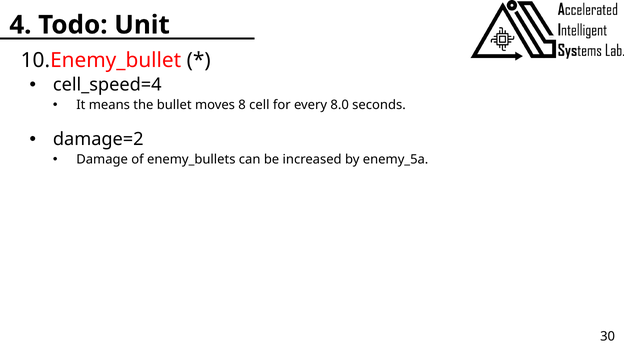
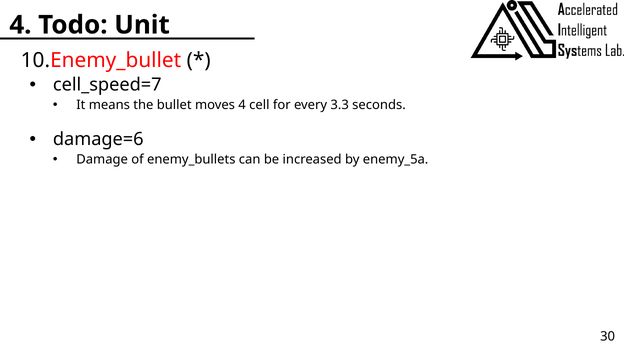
cell_speed=4: cell_speed=4 -> cell_speed=7 (107, 85)
moves 8: 8 -> 4 (242, 105)
8.0: 8.0 -> 3.3 (340, 105)
damage=2: damage=2 -> damage=6 (98, 139)
